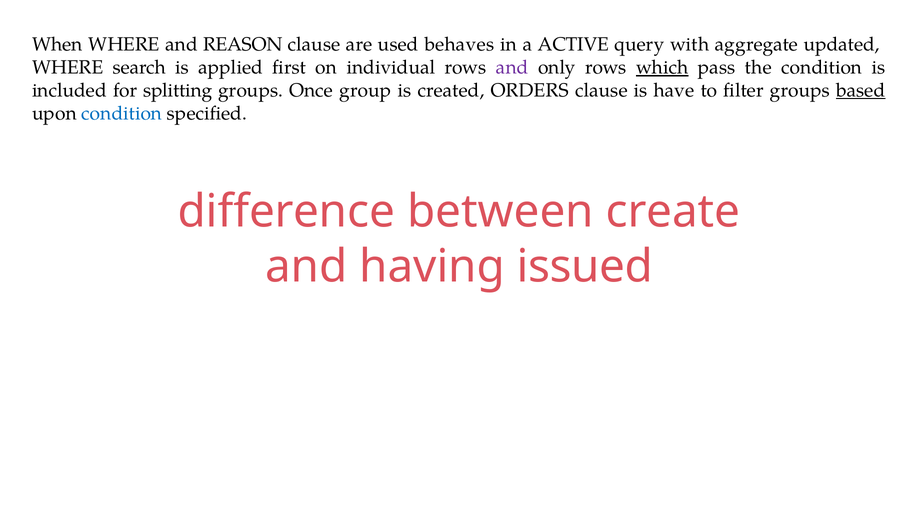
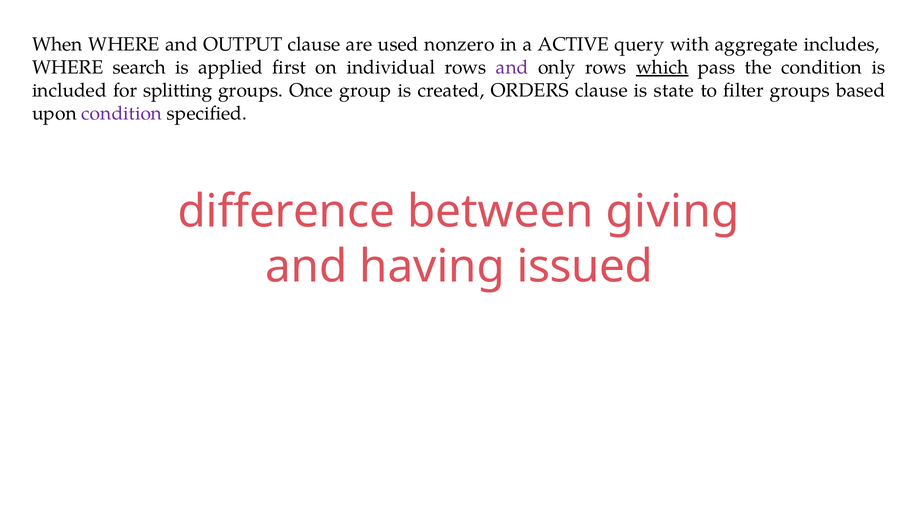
REASON: REASON -> OUTPUT (243, 45)
behaves: behaves -> nonzero (459, 45)
updated: updated -> includes (842, 45)
have: have -> state (674, 91)
based underline: present -> none (861, 91)
condition colour: blue -> purple (122, 113)
create: create -> giving (673, 212)
